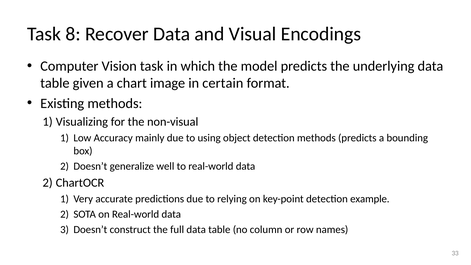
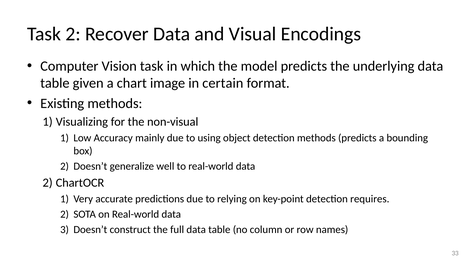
Task 8: 8 -> 2 (73, 34)
example: example -> requires (370, 199)
